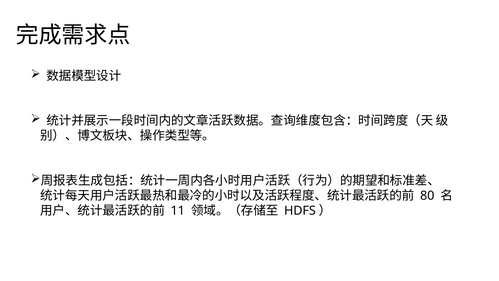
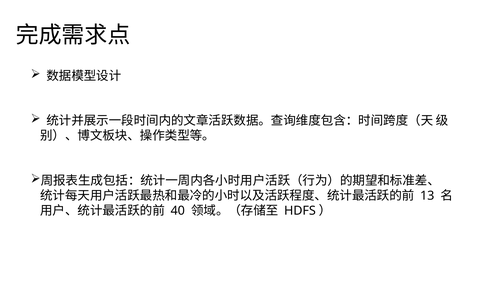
80: 80 -> 13 (427, 196)
11: 11 -> 40 (178, 211)
